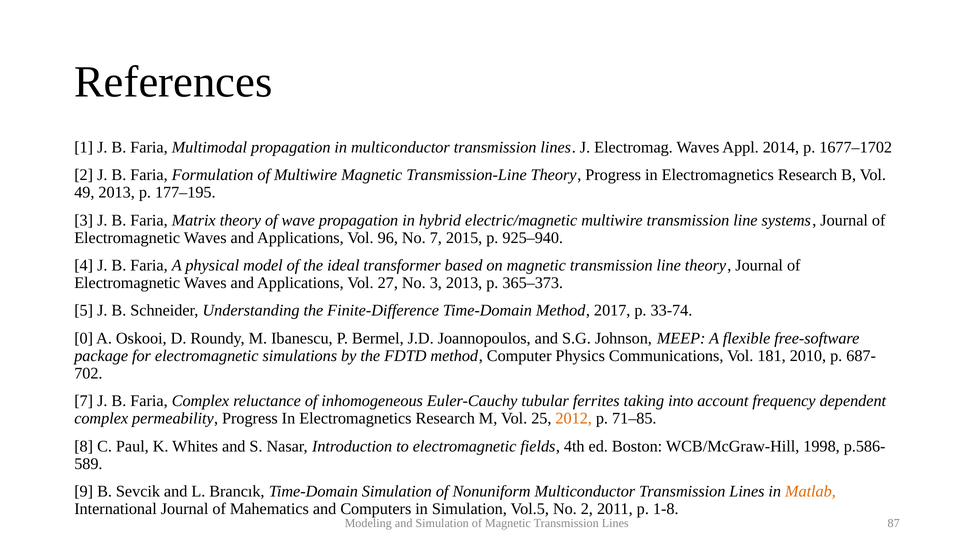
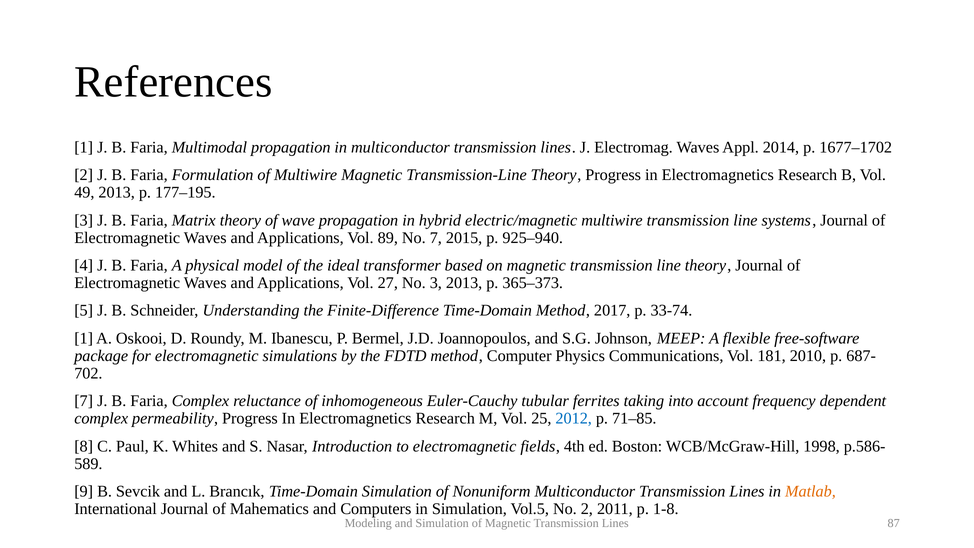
96: 96 -> 89 (388, 238)
0: 0 -> 1 (84, 338)
2012 colour: orange -> blue (574, 418)
